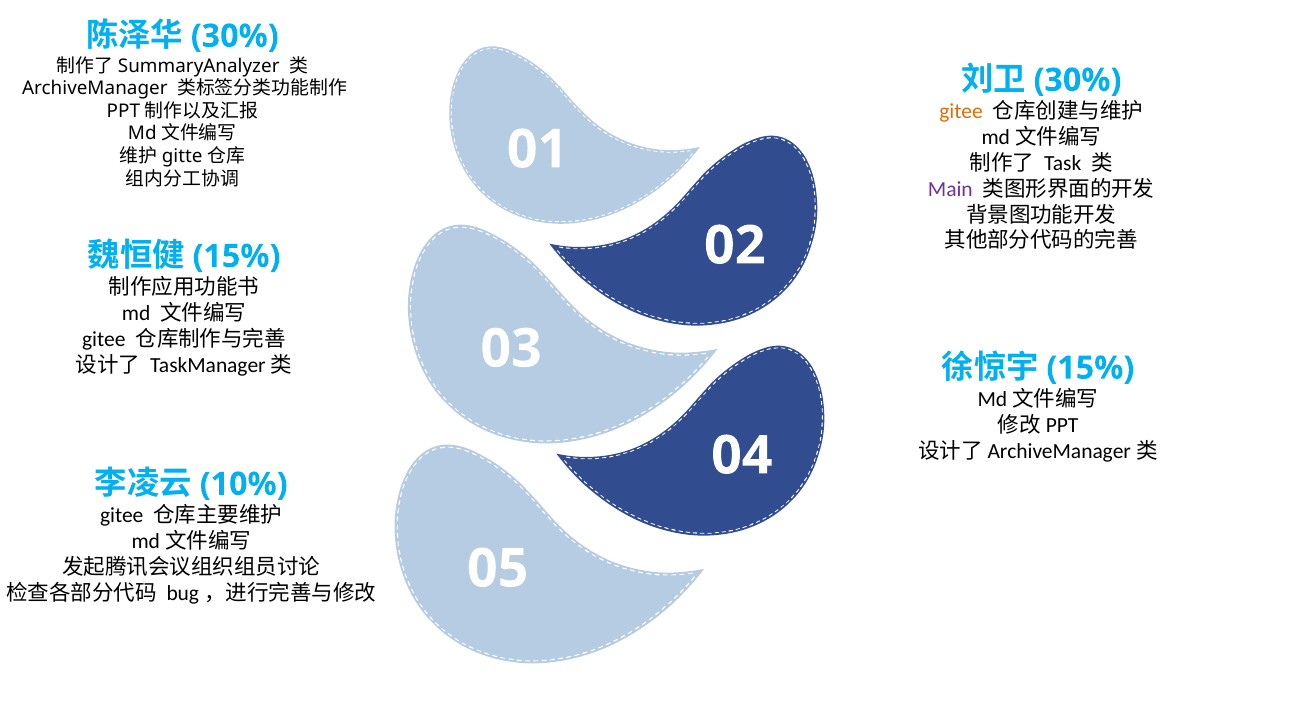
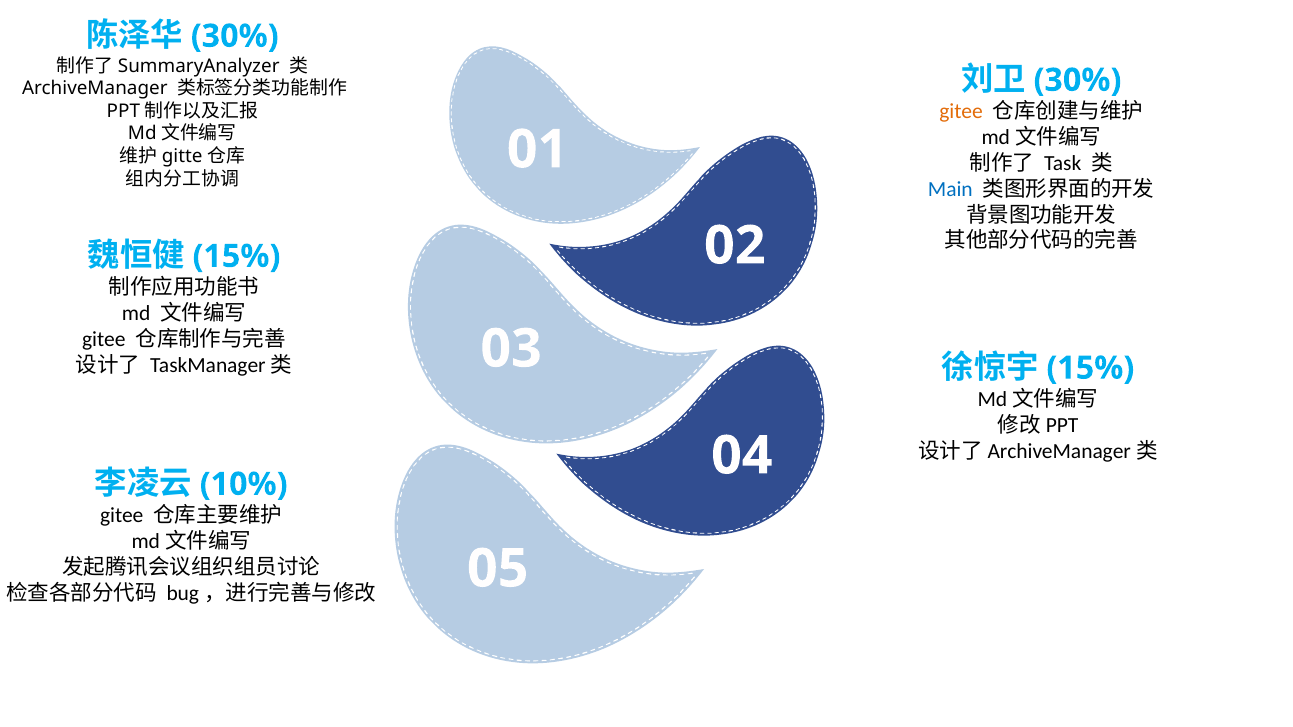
Main colour: purple -> blue (950, 189)
